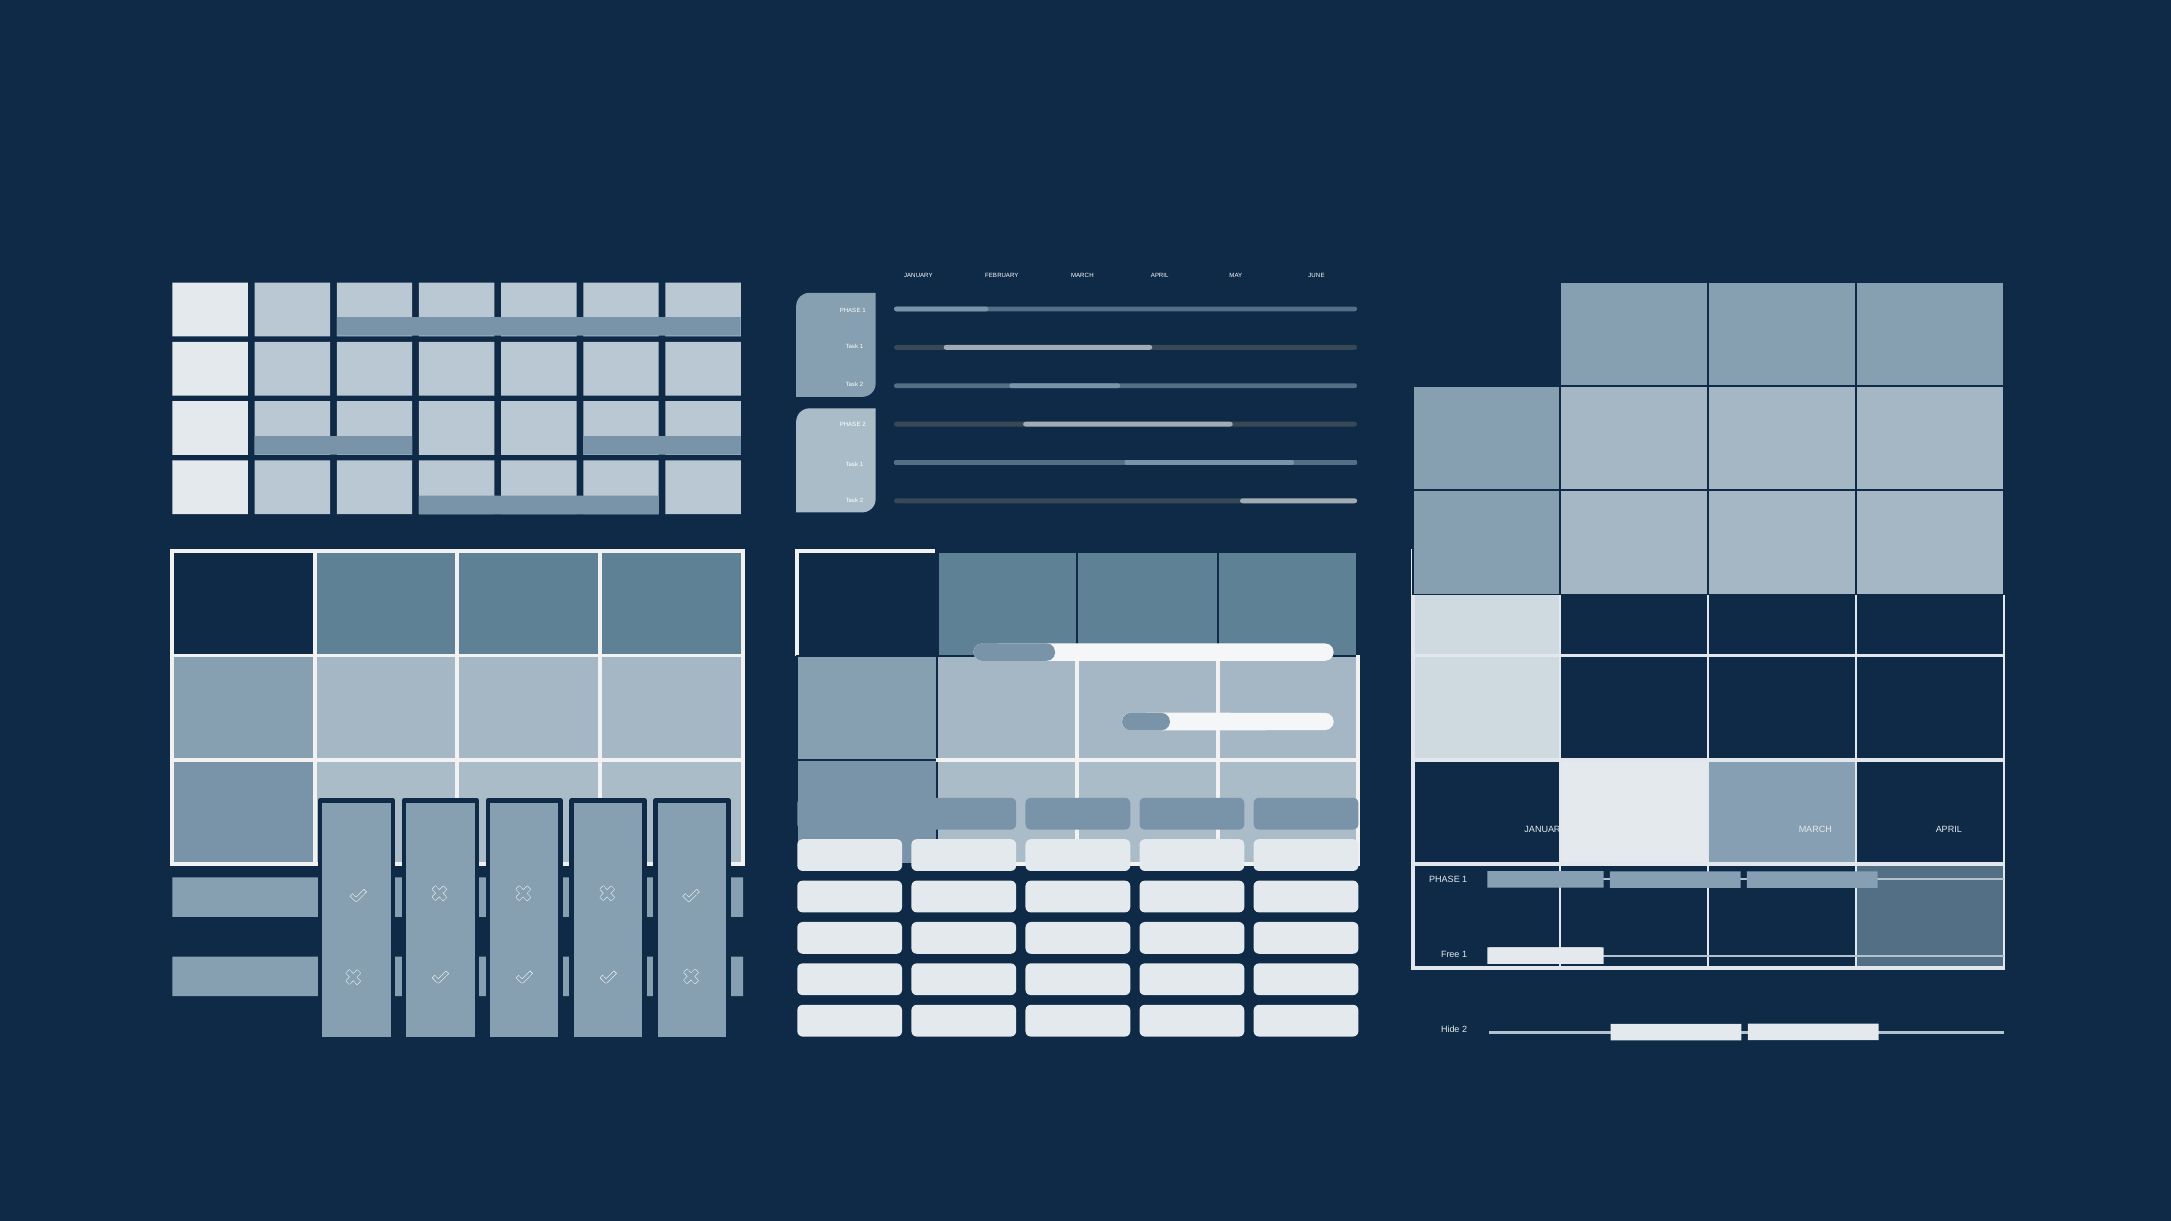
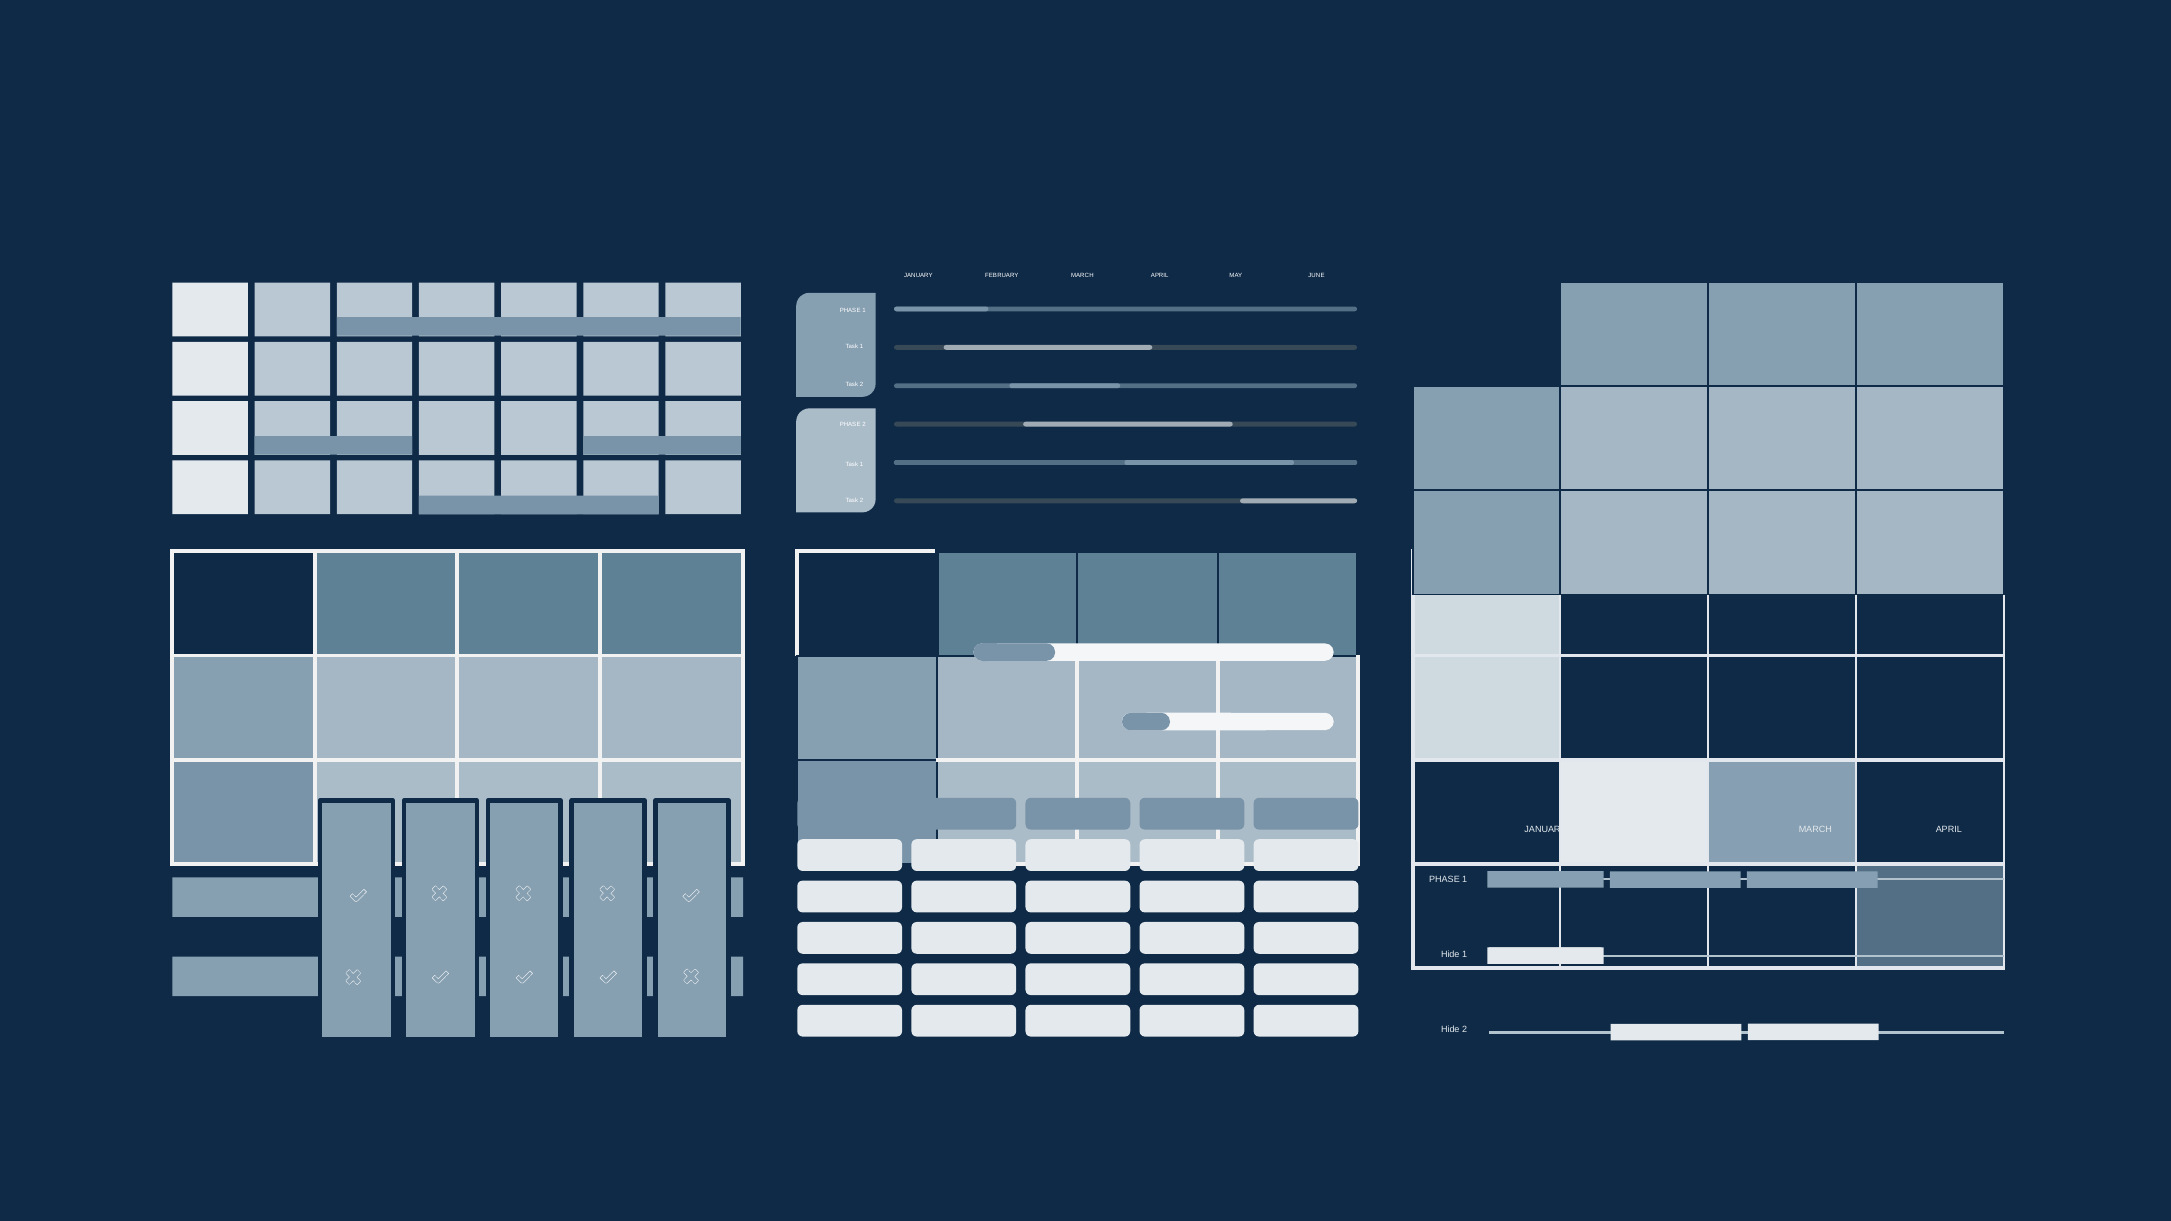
Free: Free -> Hide (1450, 955)
